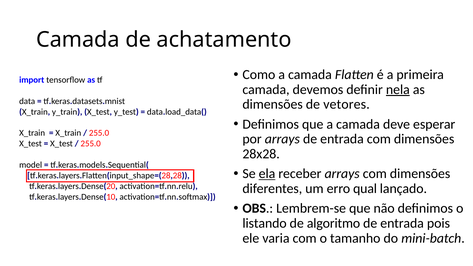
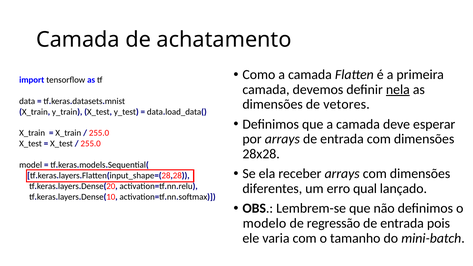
ela underline: present -> none (267, 174)
listando: listando -> modelo (264, 223)
algoritmo: algoritmo -> regressão (334, 223)
